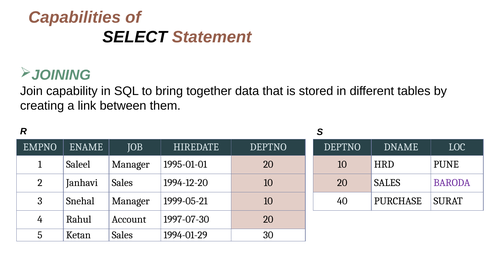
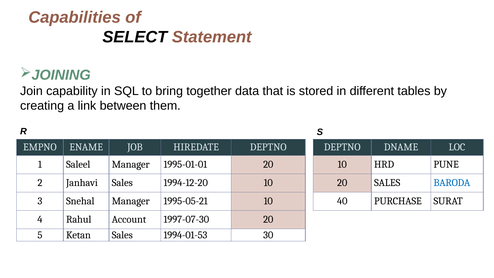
BARODA colour: purple -> blue (452, 183)
1999-05-21: 1999-05-21 -> 1995-05-21 (186, 201)
1994-01-29: 1994-01-29 -> 1994-01-53 (185, 235)
